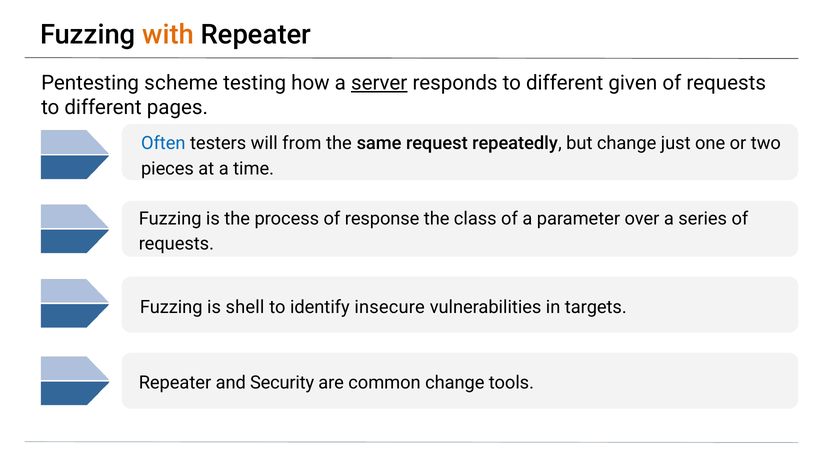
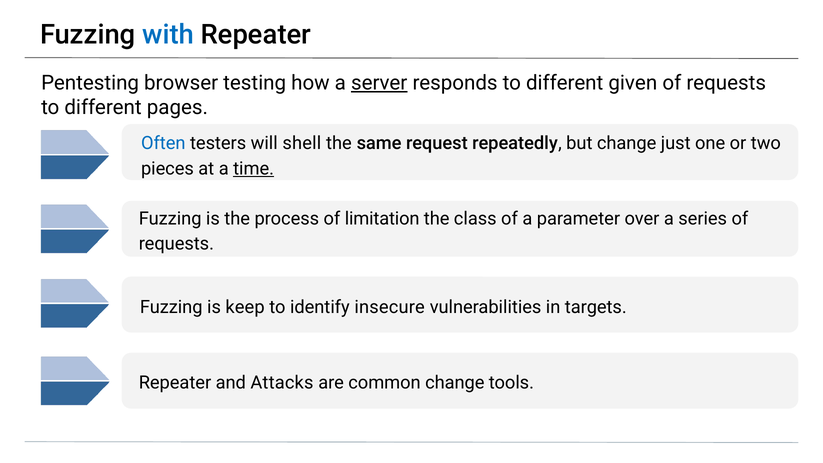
with colour: orange -> blue (168, 35)
scheme: scheme -> browser (181, 83)
from: from -> shell (302, 143)
time underline: none -> present (254, 169)
response: response -> limitation (382, 219)
shell: shell -> keep (245, 307)
Security: Security -> Attacks (282, 383)
